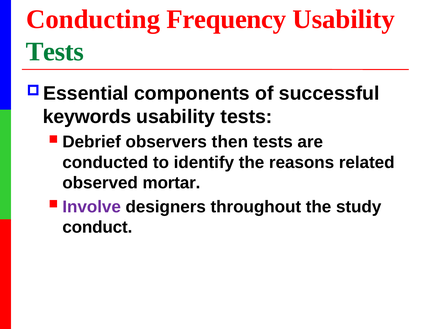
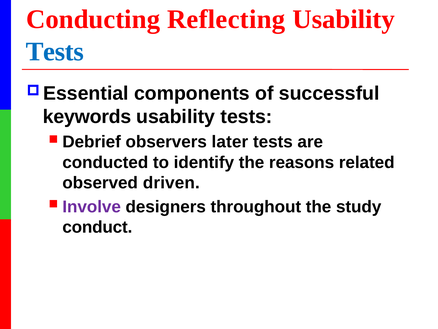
Frequency: Frequency -> Reflecting (226, 19)
Tests colour: green -> blue (55, 52)
then: then -> later (230, 142)
mortar: mortar -> driven (171, 183)
